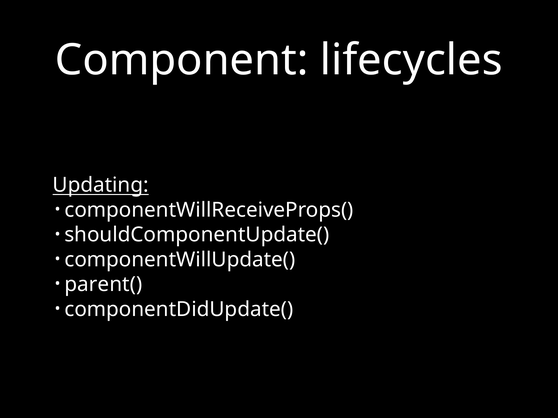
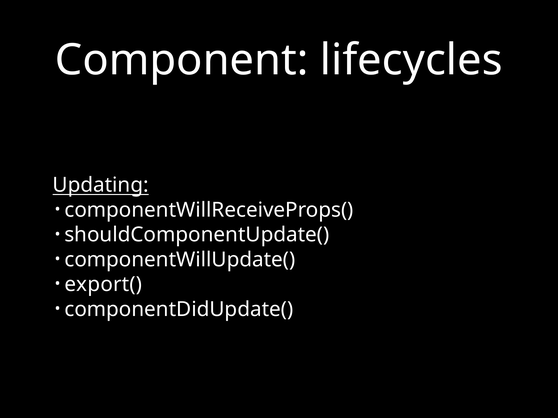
parent(: parent( -> export( (103, 285)
